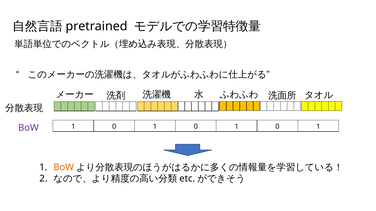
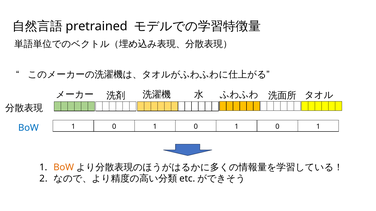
BoW colour: purple -> blue (28, 128)
